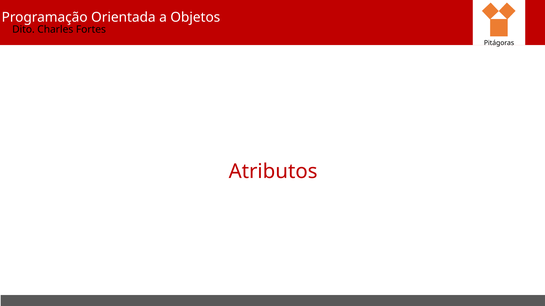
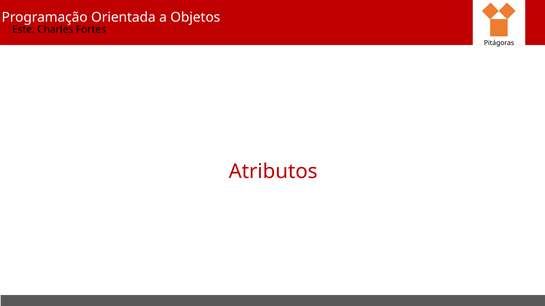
Dito: Dito -> Este (23, 29)
